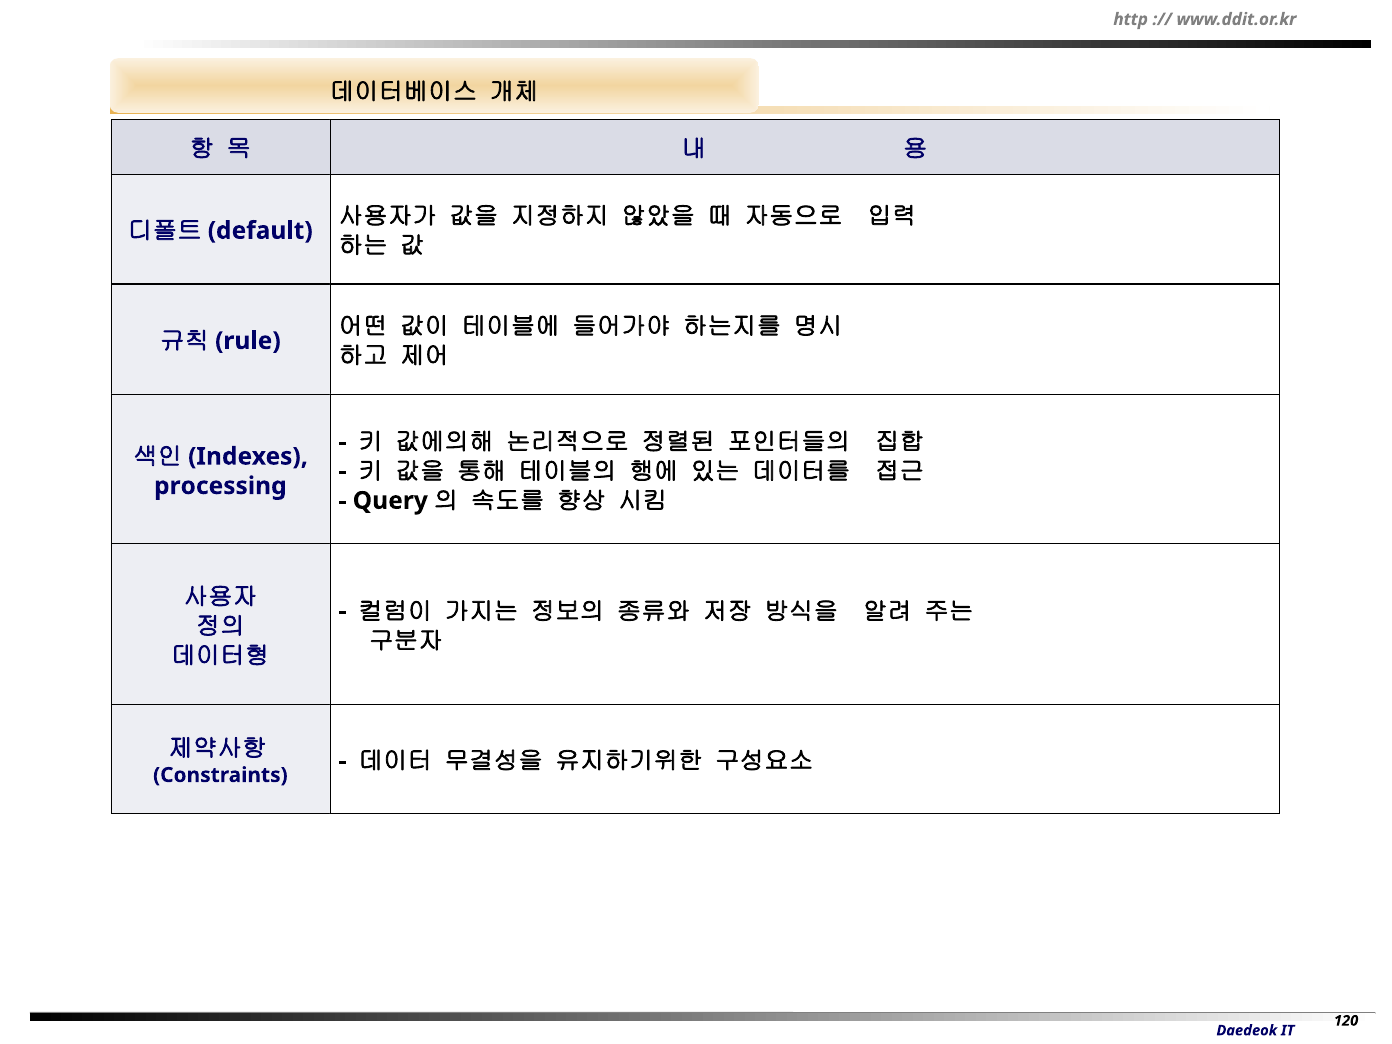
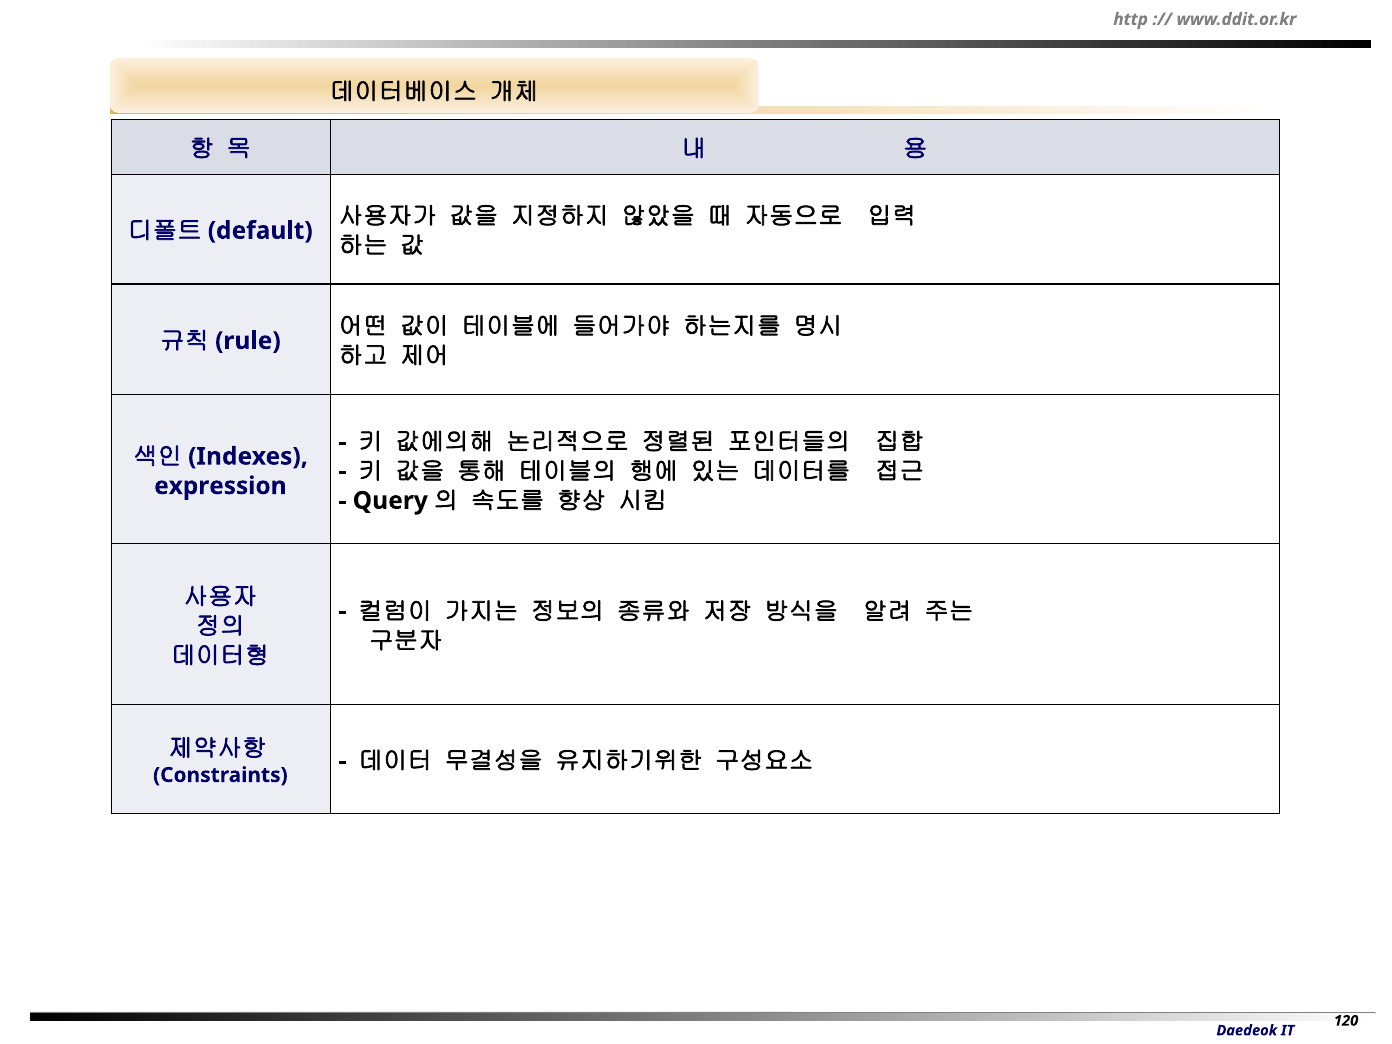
processing: processing -> expression (220, 486)
